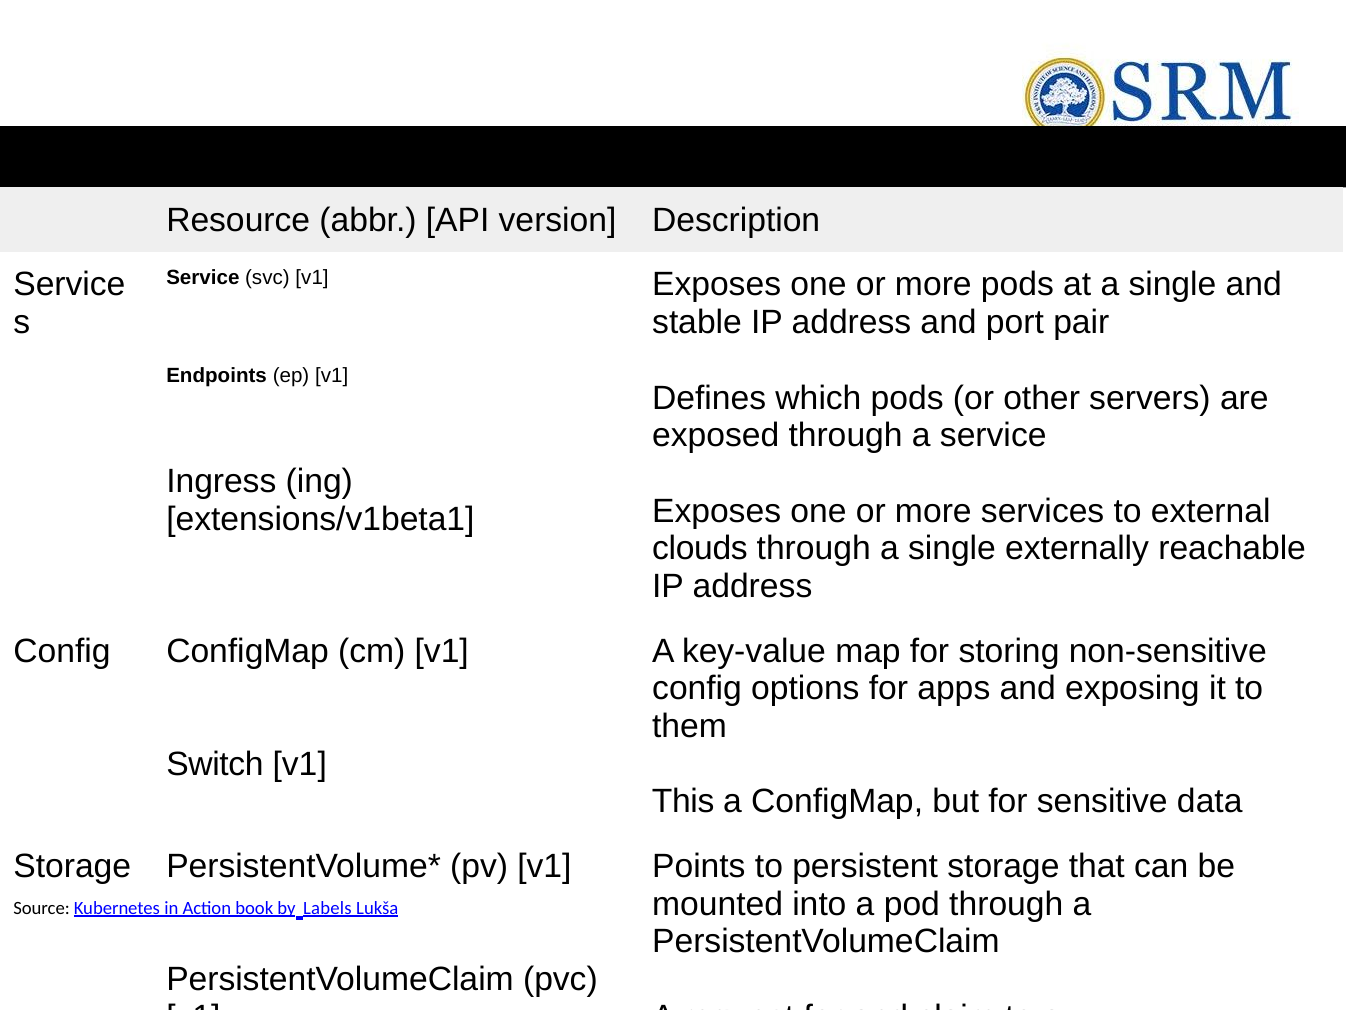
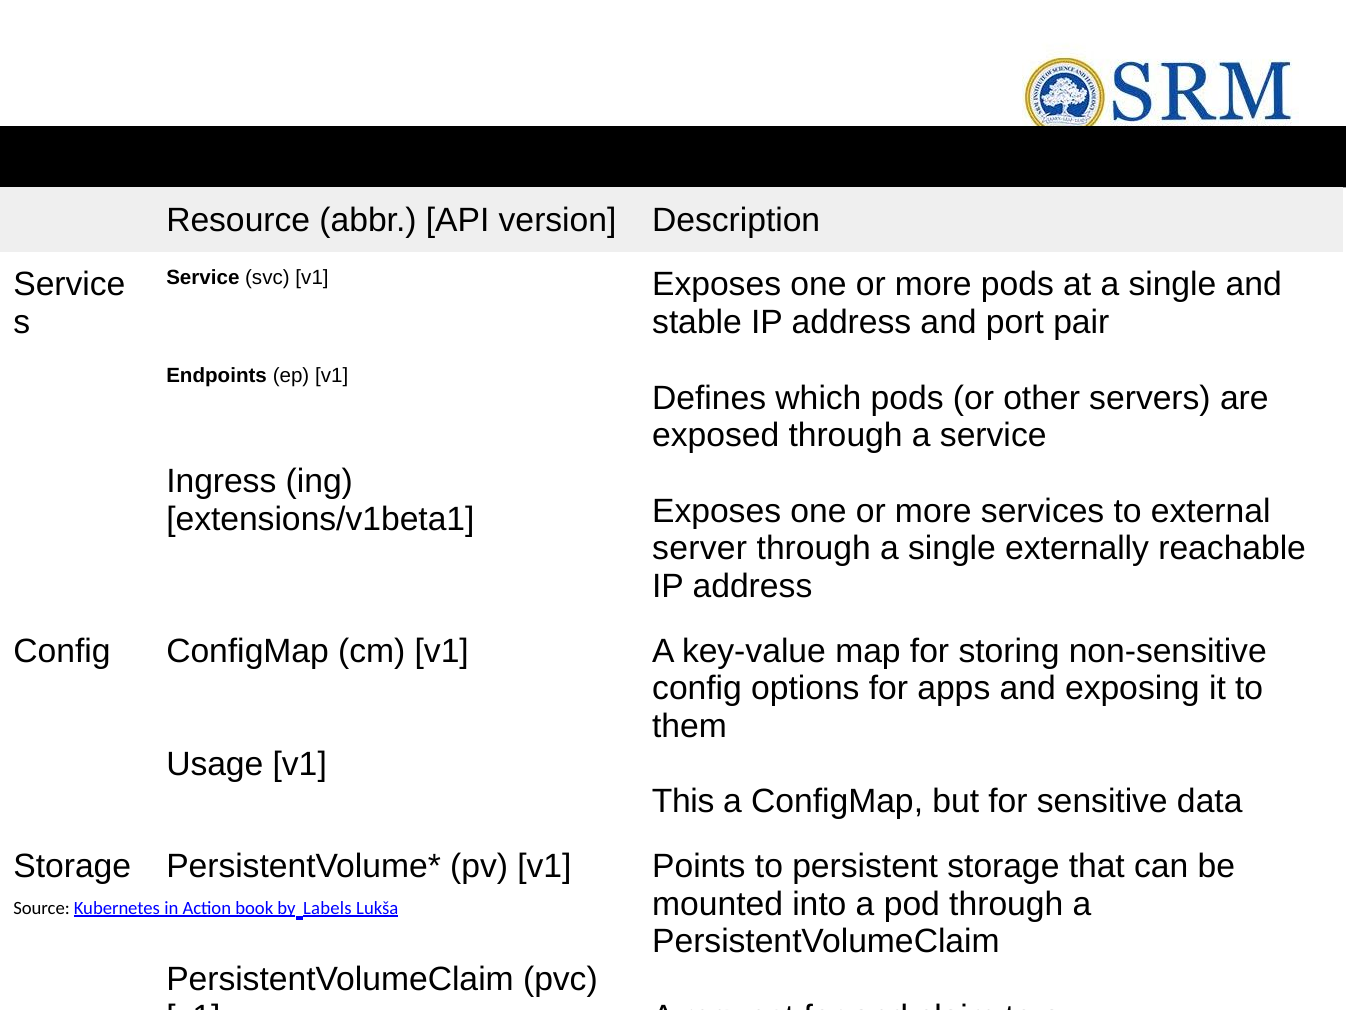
clouds: clouds -> server (700, 548)
Switch: Switch -> Usage (215, 764)
